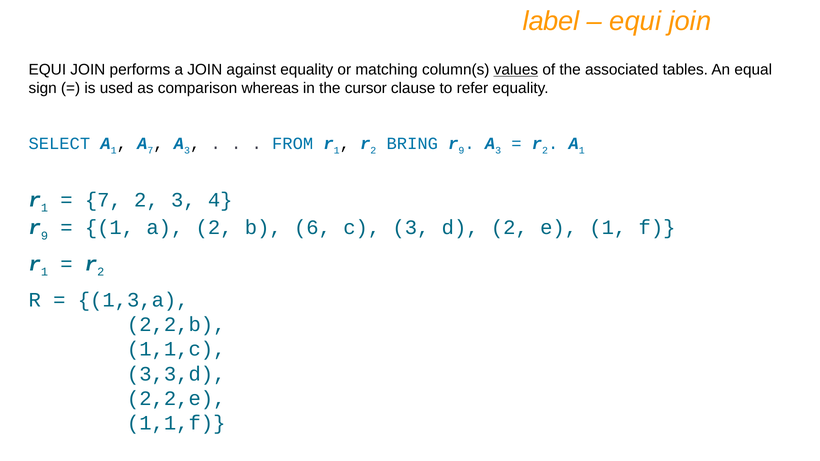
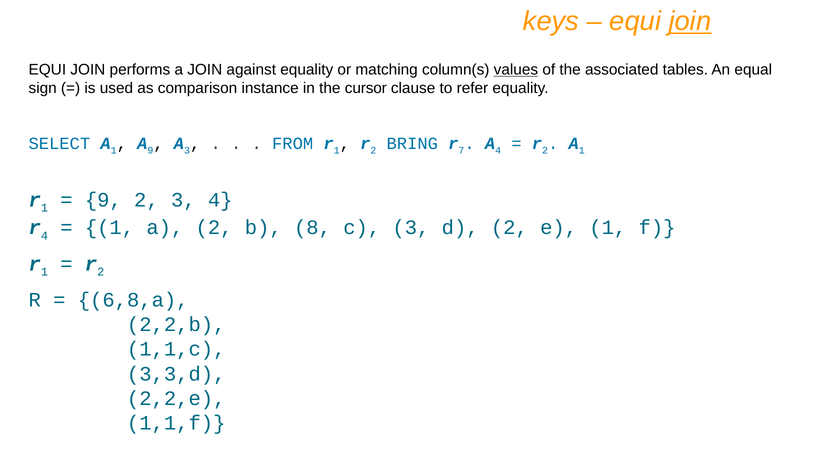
label: label -> keys (551, 21)
join underline: none -> present (690, 21)
whereas: whereas -> instance (270, 88)
A 7: 7 -> 9 (150, 151)
9: 9 -> 7 (461, 151)
3: 3 -> 4 (498, 151)
7: 7 -> 9 (103, 200)
9: 9 -> 4 (44, 236)
6: 6 -> 8 (313, 228)
1,3,a: 1,3,a -> 6,8,a (133, 300)
